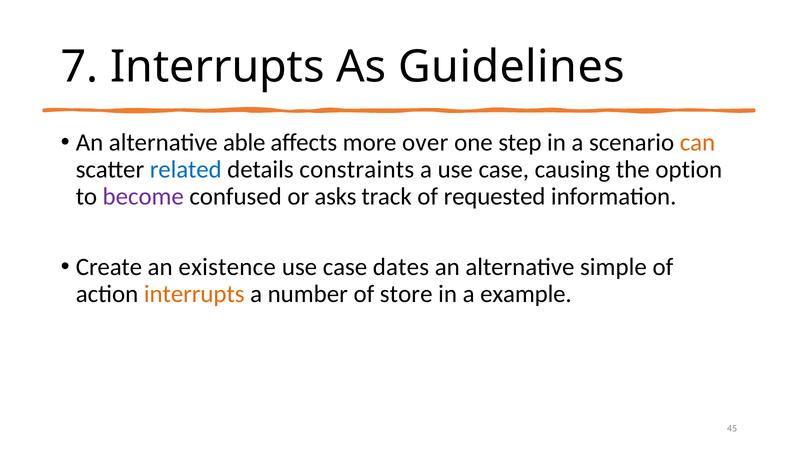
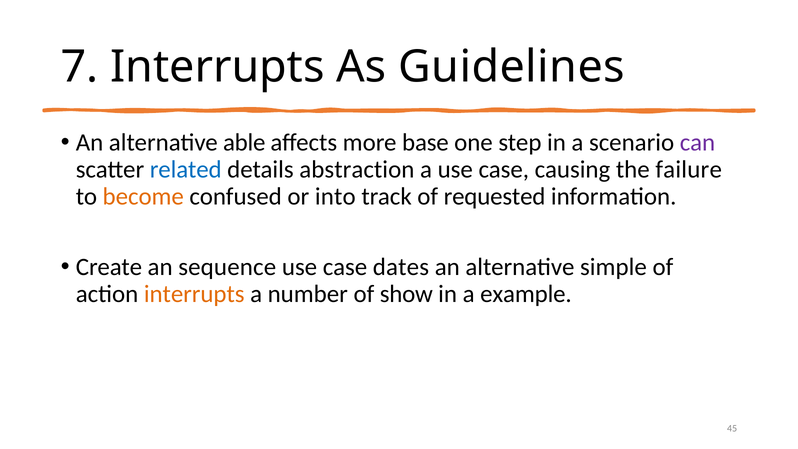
over: over -> base (425, 143)
can colour: orange -> purple (697, 143)
constraints: constraints -> abstraction (357, 170)
option: option -> failure (689, 170)
become colour: purple -> orange (143, 196)
asks: asks -> into (335, 196)
existence: existence -> sequence (227, 267)
store: store -> show (406, 294)
